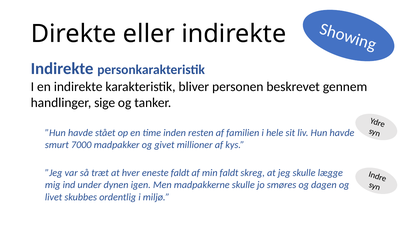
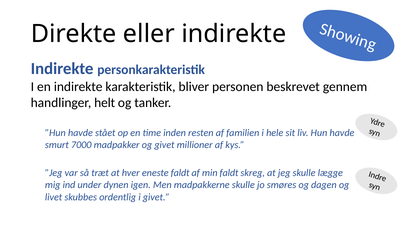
sige: sige -> helt (105, 103)
i miljø: miljø -> givet (156, 197)
